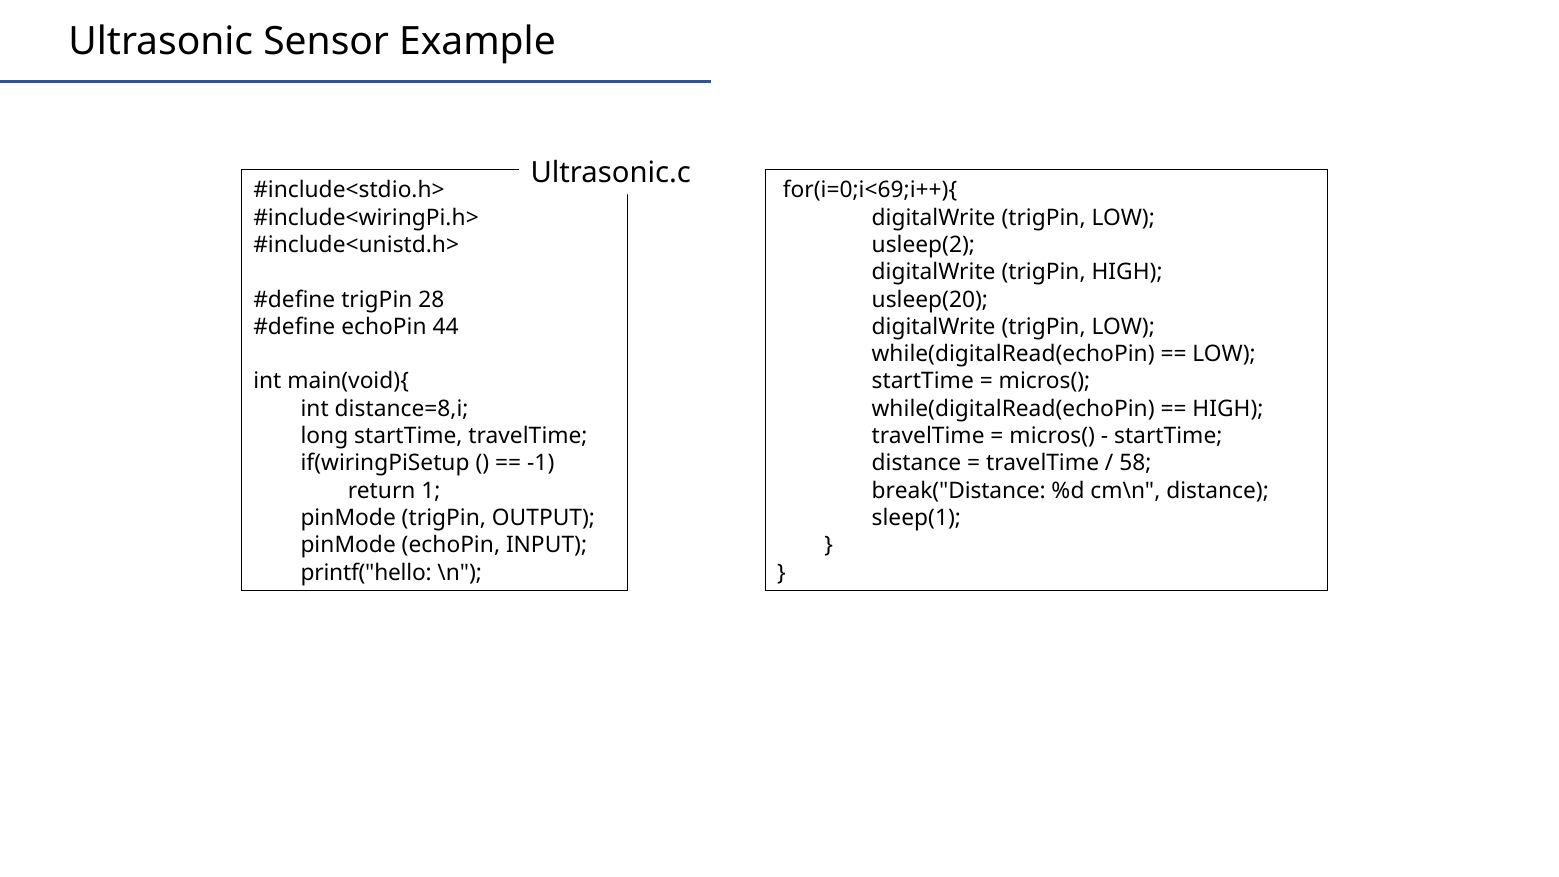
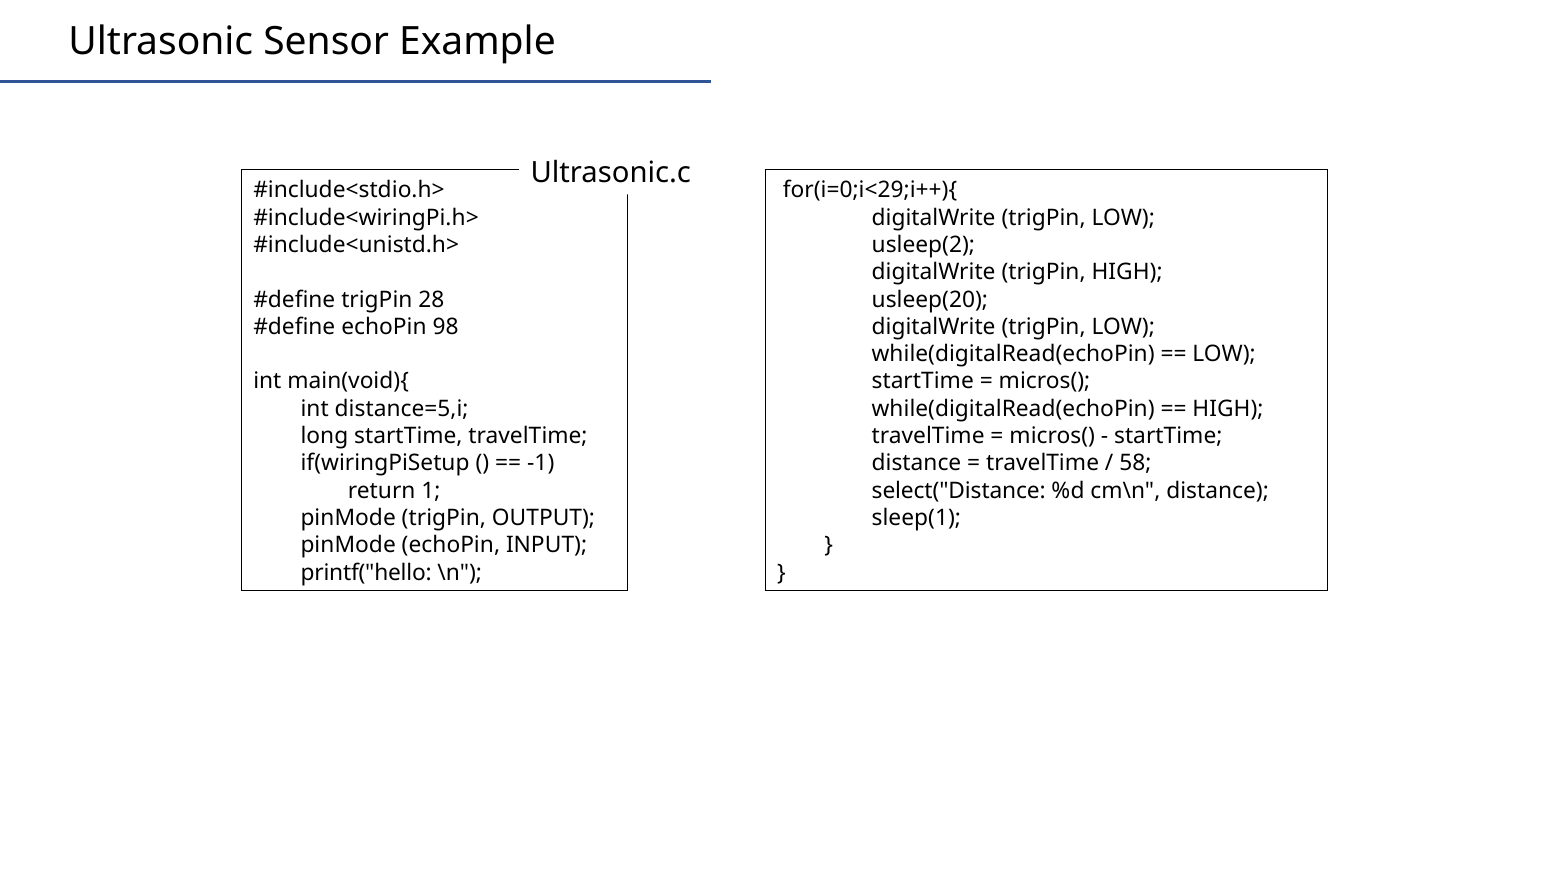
for(i=0;i<69;i++){: for(i=0;i<69;i++){ -> for(i=0;i<29;i++){ (870, 190)
44: 44 -> 98 (446, 327)
distance=8,i: distance=8,i -> distance=5,i (402, 409)
break("Distance: break("Distance -> select("Distance (959, 491)
